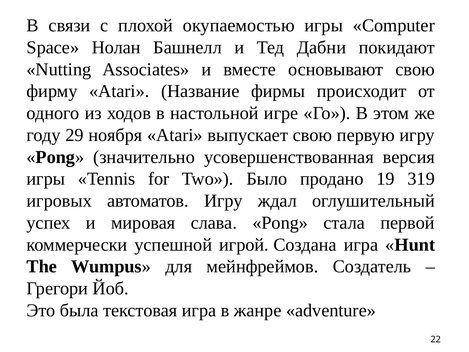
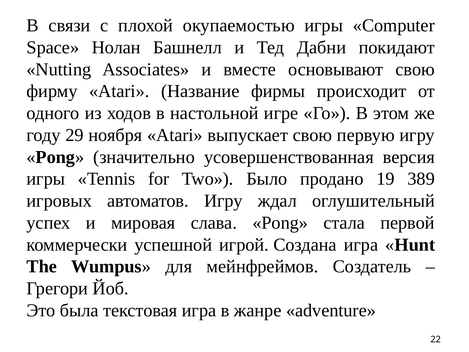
319: 319 -> 389 (421, 179)
